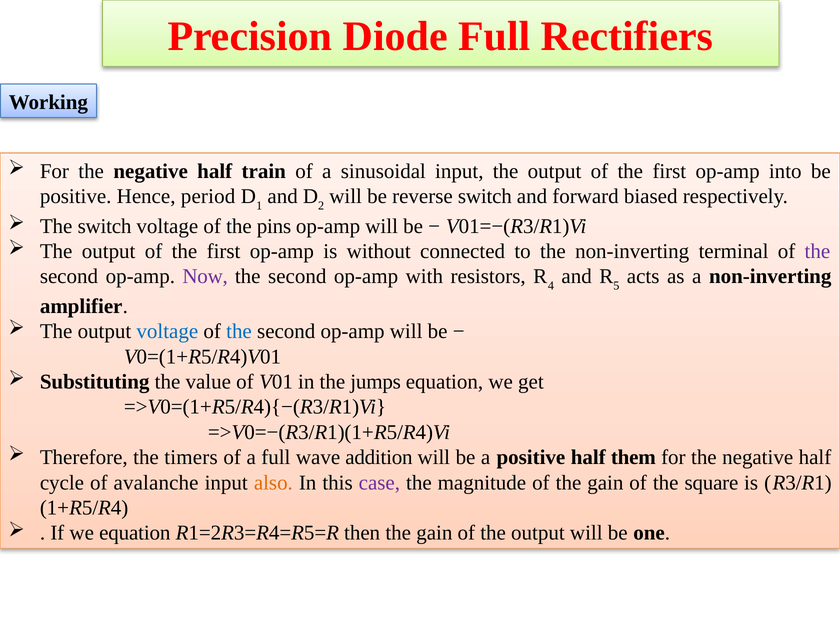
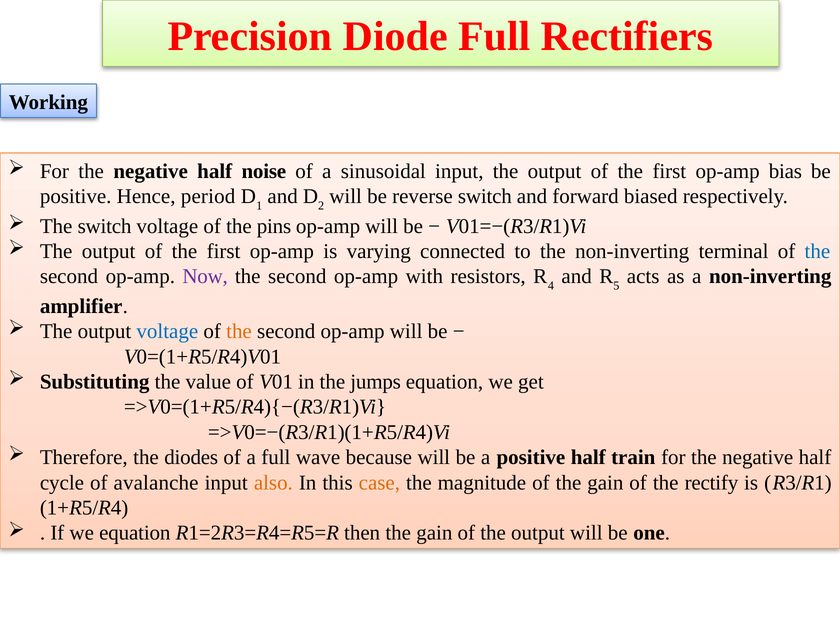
train: train -> noise (264, 171)
into: into -> bias (785, 171)
without: without -> varying (379, 251)
the colour: purple -> blue (817, 251)
the colour: blue -> orange (239, 331)
timers: timers -> diodes (191, 457)
addition: addition -> because (379, 457)
them: them -> train (633, 457)
case colour: purple -> orange (379, 483)
square: square -> rectify (711, 483)
